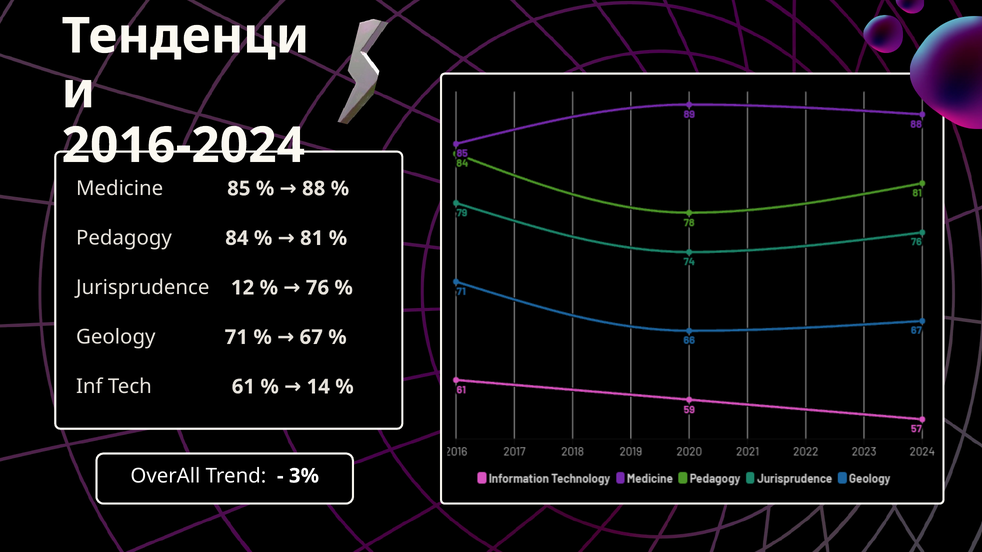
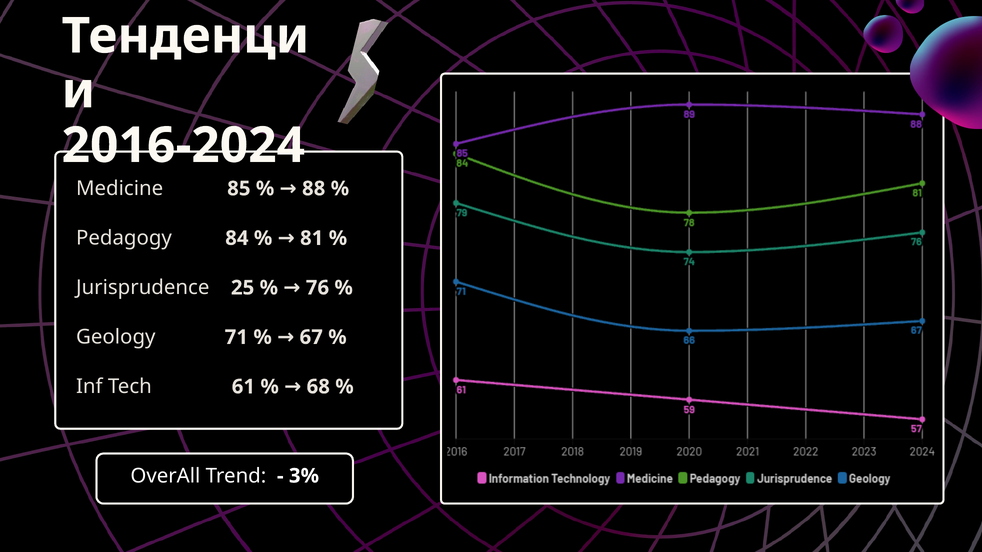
12: 12 -> 25 (243, 288)
14: 14 -> 68 (318, 387)
